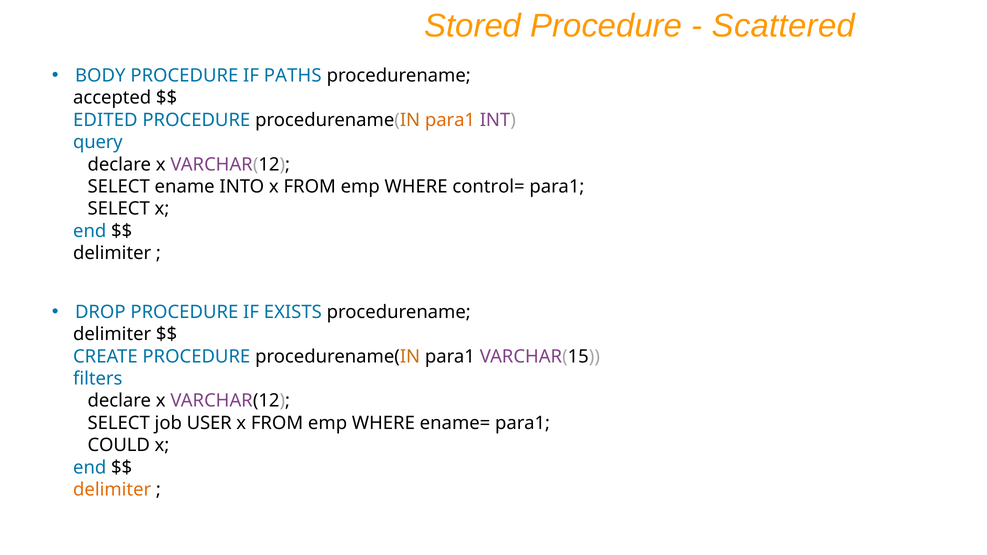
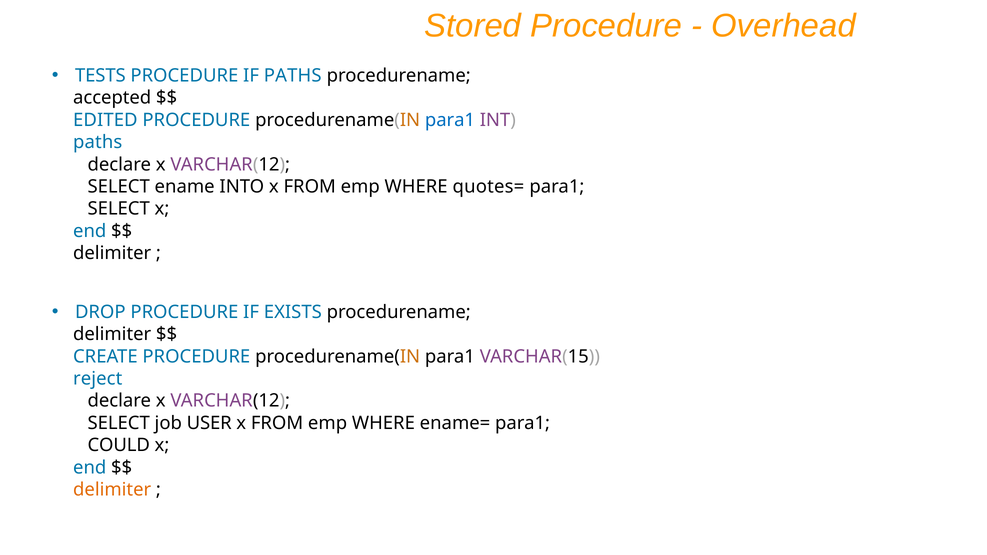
Scattered: Scattered -> Overhead (784, 26)
BODY: BODY -> TESTS (100, 76)
para1 colour: orange -> blue (450, 120)
query: query -> paths (98, 142)
control=: control= -> quotes= (488, 187)
filters: filters -> reject (98, 379)
